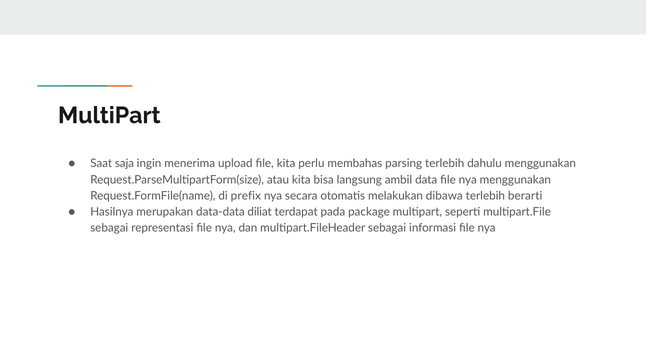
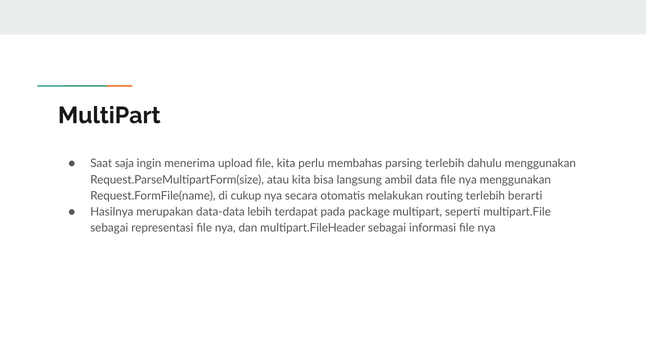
prefix: prefix -> cukup (246, 195)
dibawa: dibawa -> routing (444, 195)
diliat: diliat -> lebih (260, 212)
